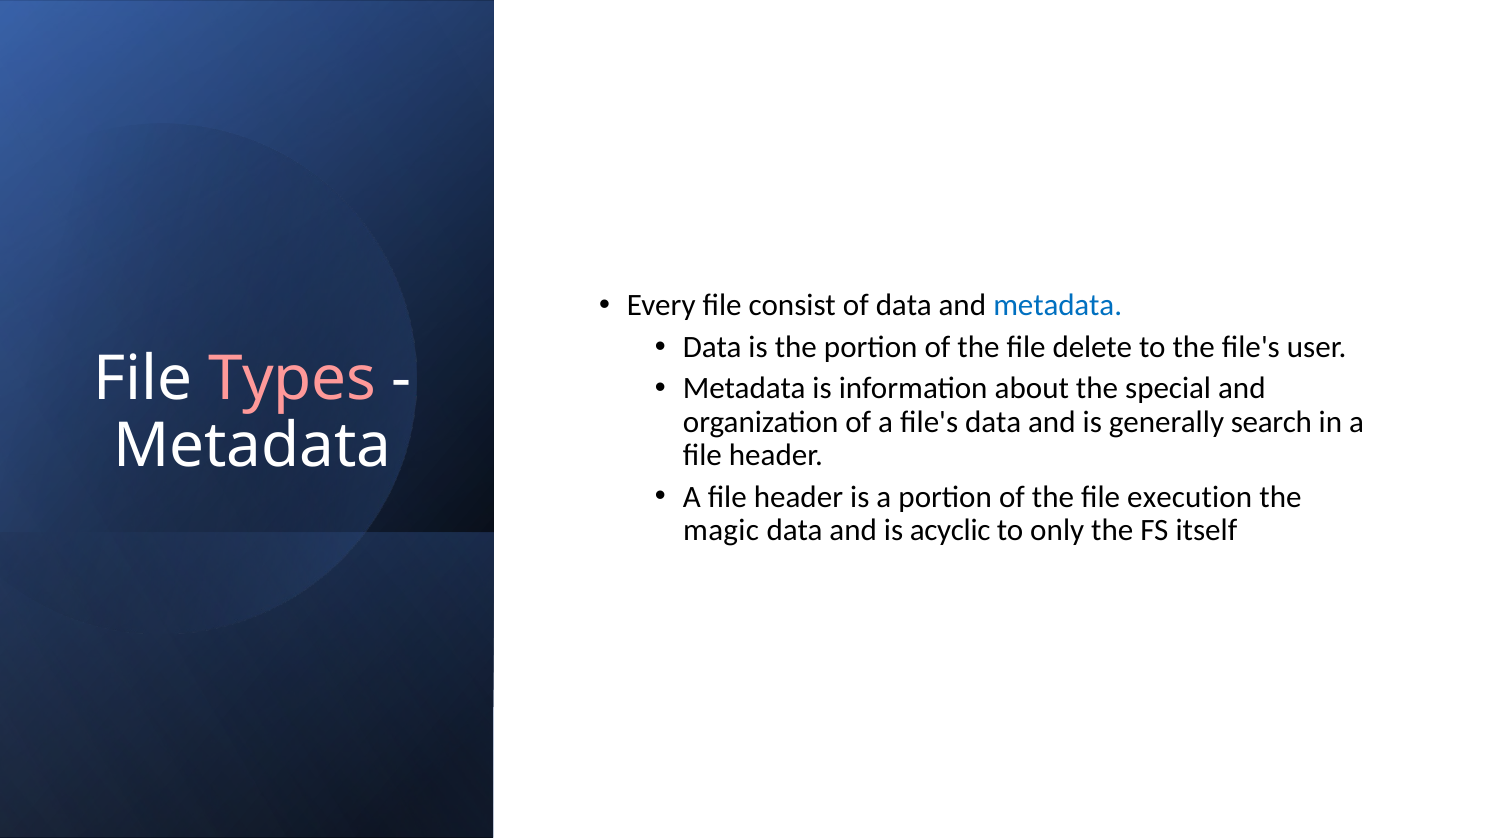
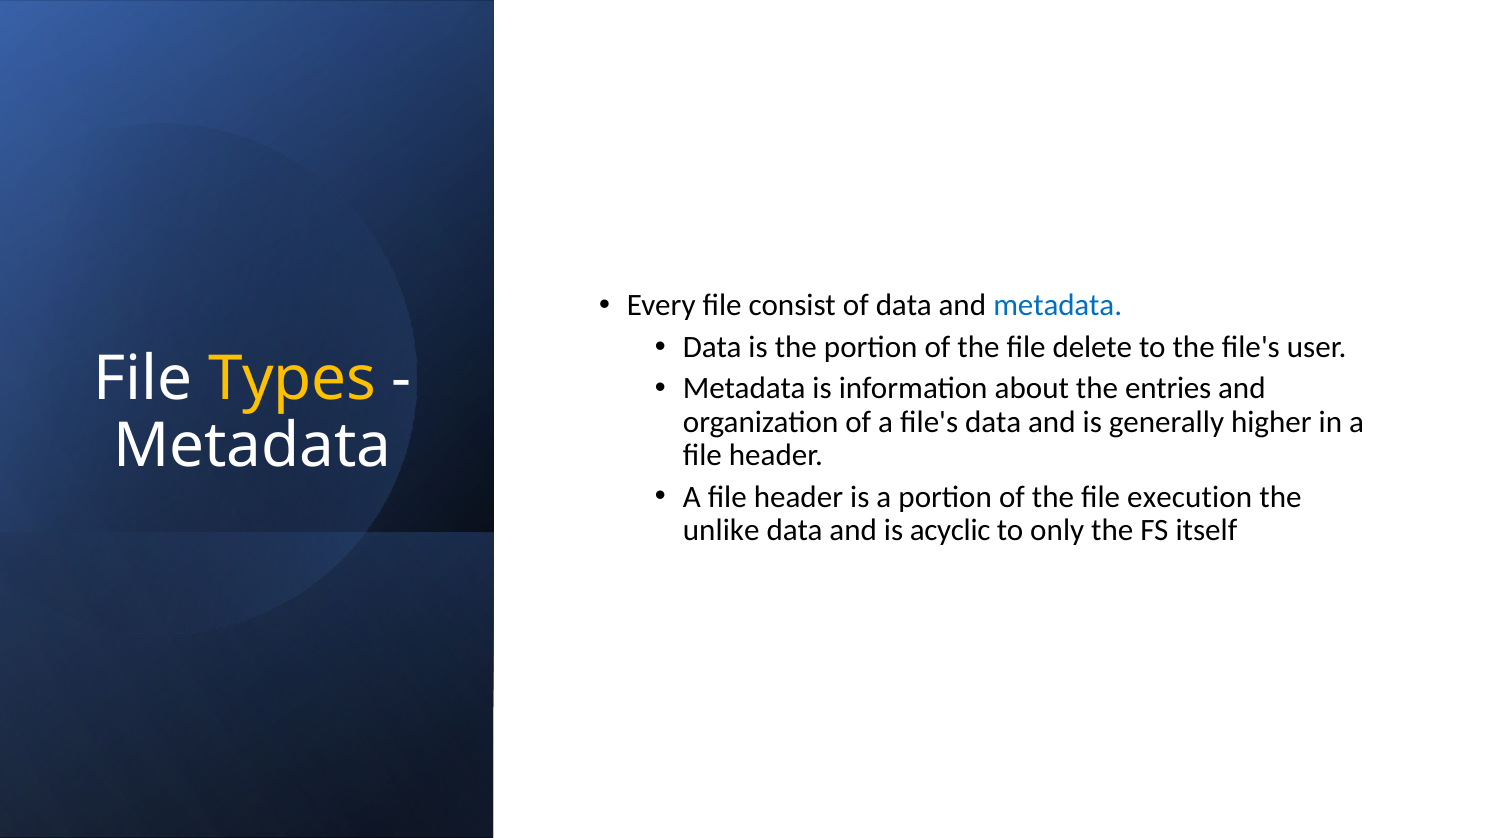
Types colour: pink -> yellow (292, 379)
special: special -> entries (1168, 388)
search: search -> higher (1271, 422)
magic: magic -> unlike (721, 530)
